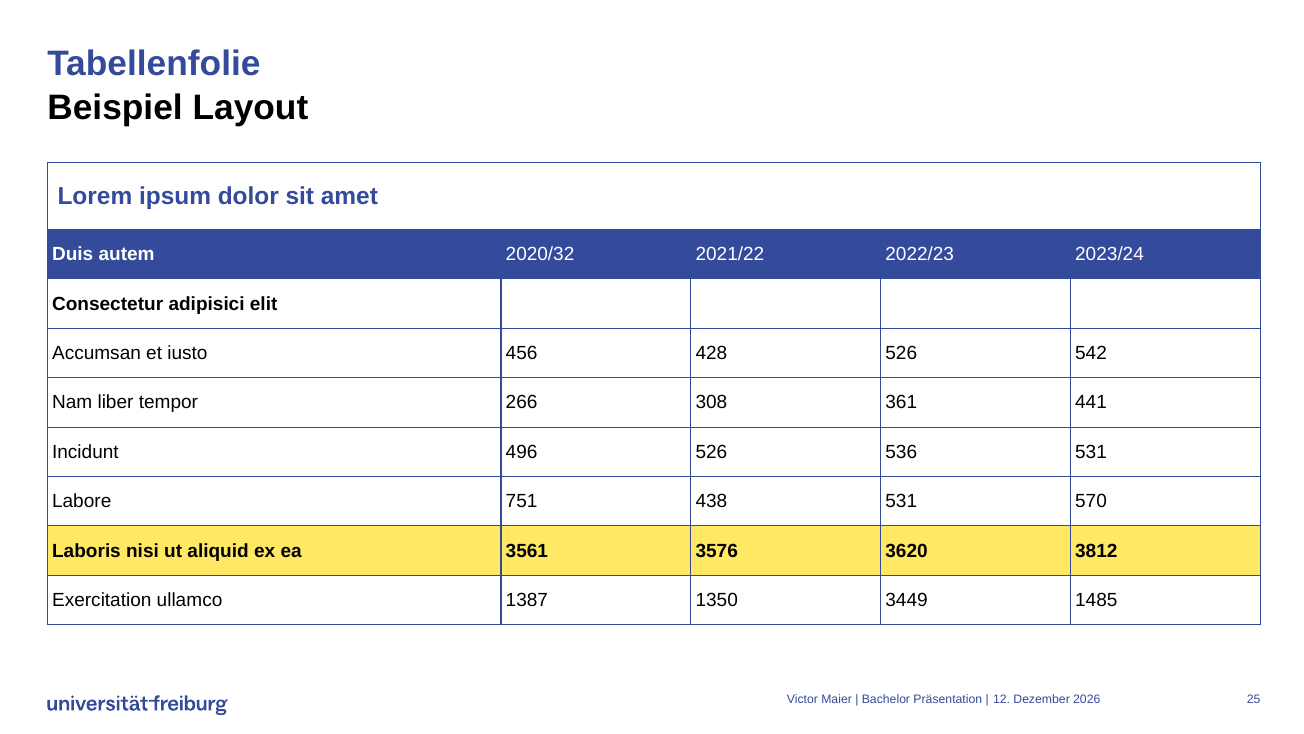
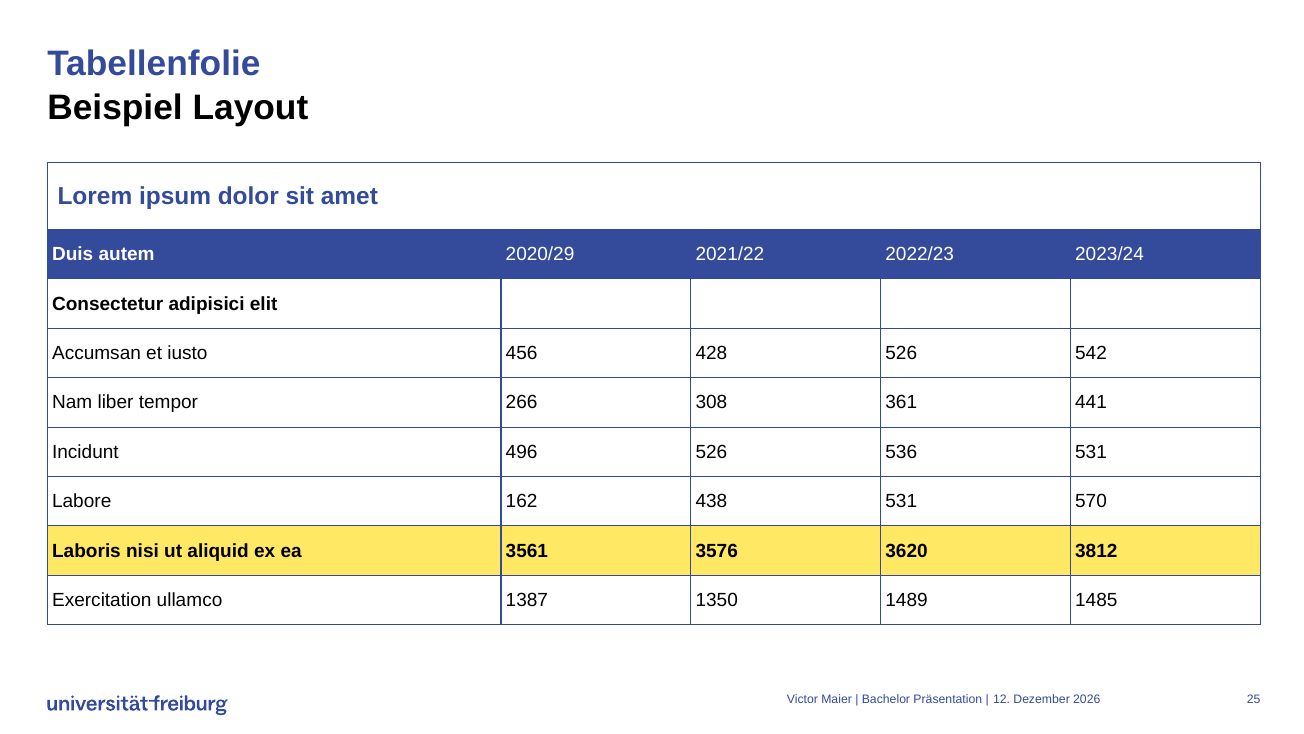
2020/32: 2020/32 -> 2020/29 (540, 254)
751: 751 -> 162 (522, 501)
3449: 3449 -> 1489 (907, 600)
